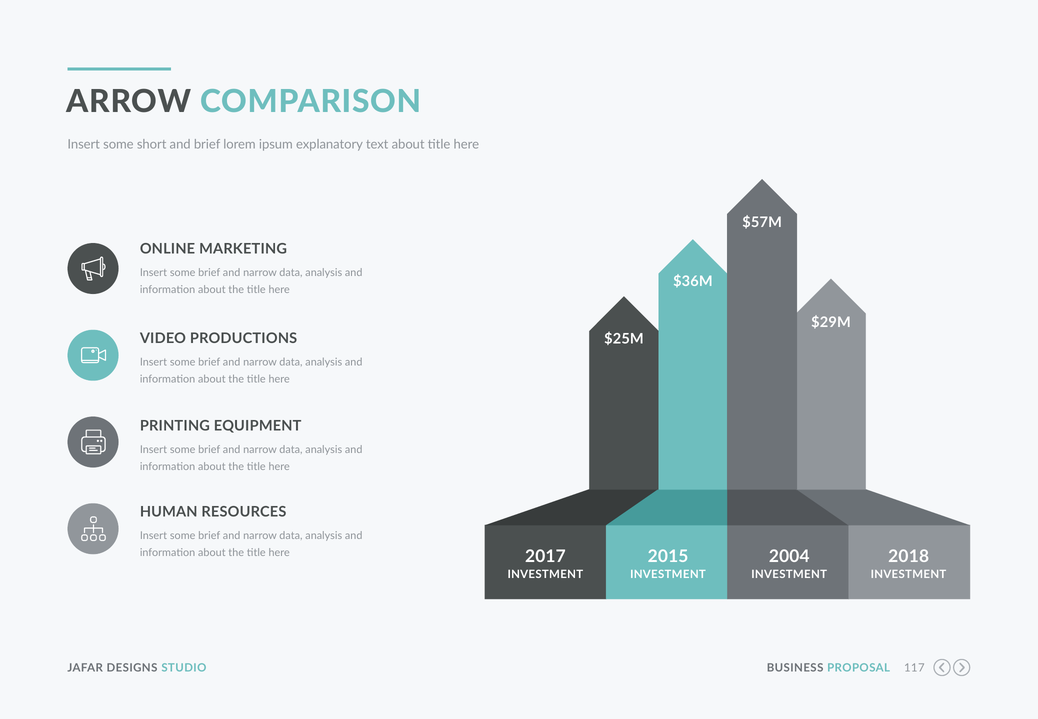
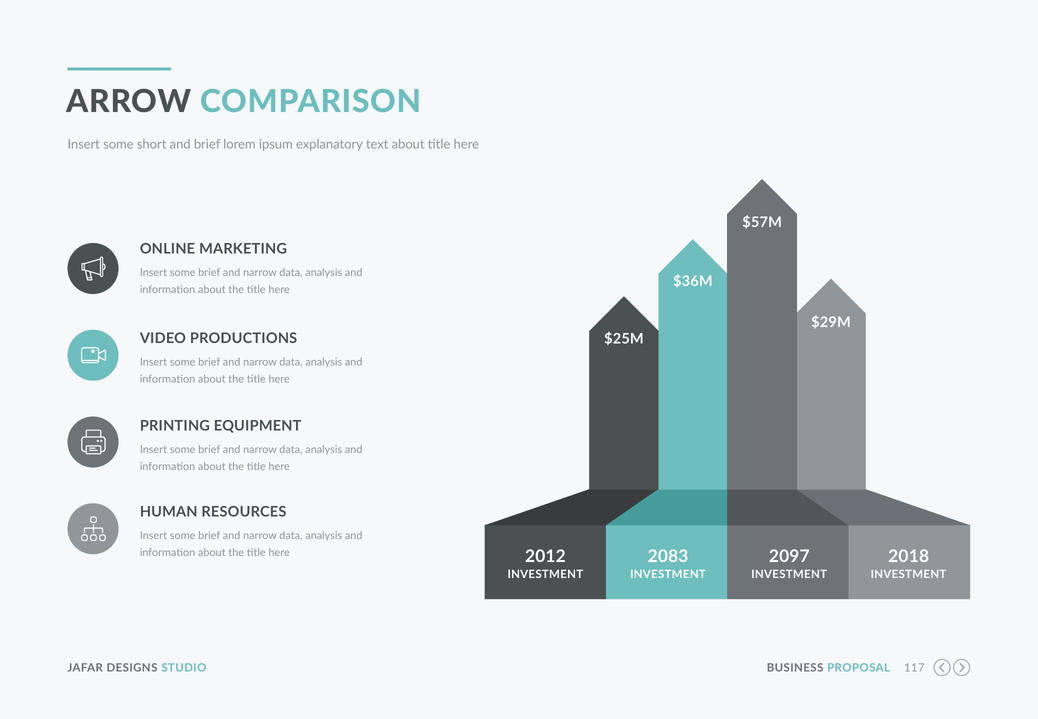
2017: 2017 -> 2012 (545, 556)
2015: 2015 -> 2083 (668, 556)
2004: 2004 -> 2097 (789, 556)
